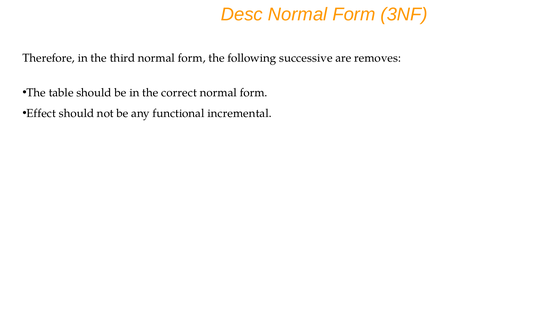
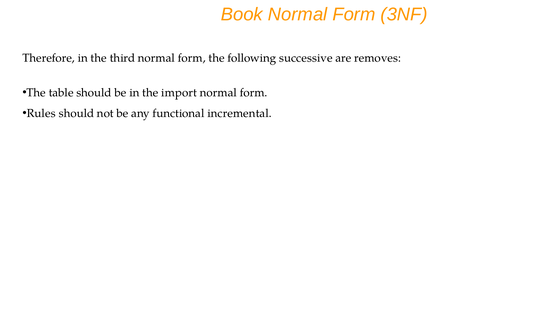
Desc: Desc -> Book (242, 14)
correct: correct -> import (179, 93)
Effect: Effect -> Rules (41, 113)
